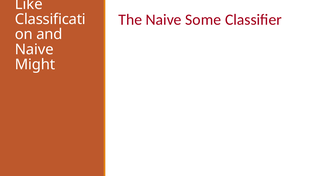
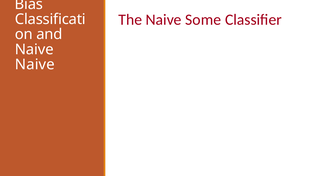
Like: Like -> Bias (29, 4)
Might: Might -> Naive (35, 64)
